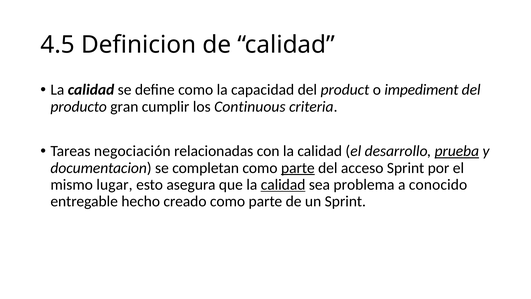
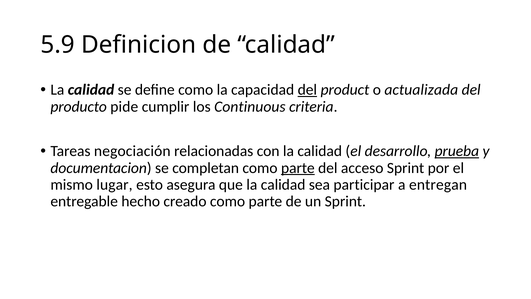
4.5: 4.5 -> 5.9 (58, 45)
del underline: none -> present (307, 90)
impediment: impediment -> actualizada (421, 90)
gran: gran -> pide (124, 107)
calidad underline: present -> none (283, 184)
problema: problema -> participar (364, 184)
conocido: conocido -> entregan (438, 184)
